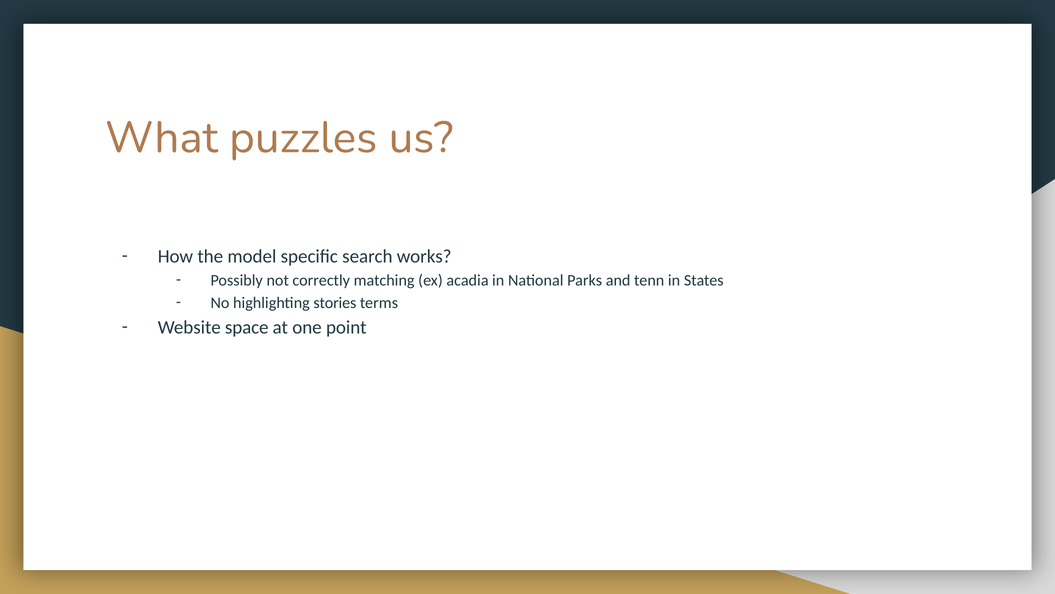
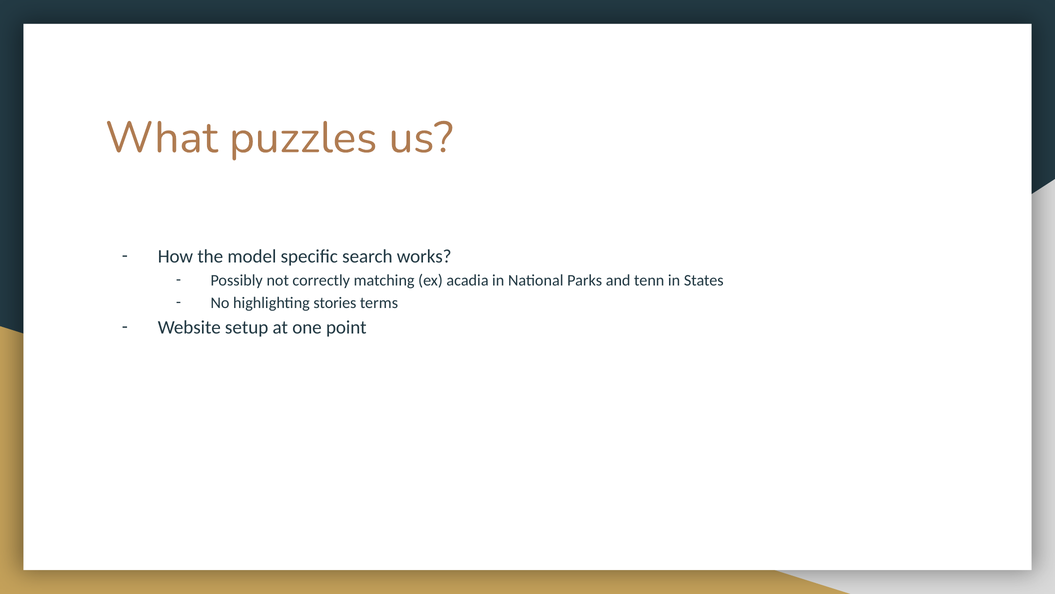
space: space -> setup (247, 327)
